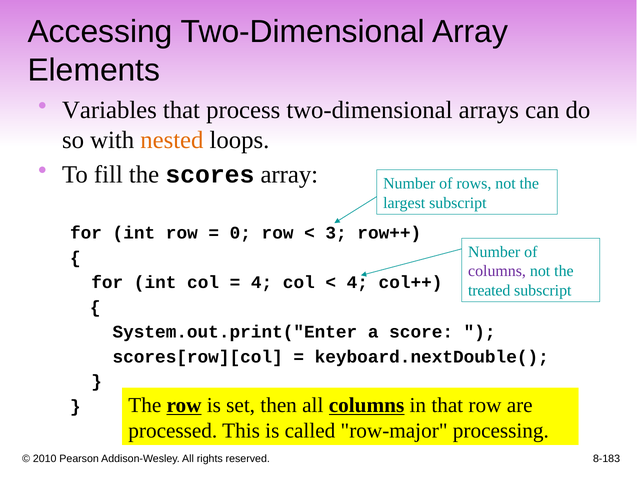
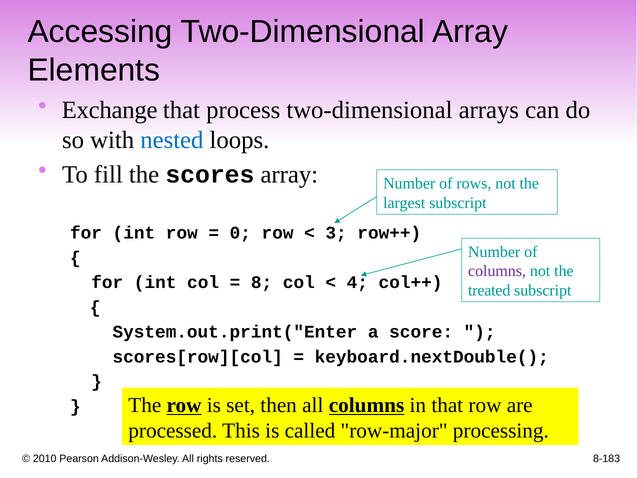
Variables: Variables -> Exchange (110, 110)
nested colour: orange -> blue (172, 140)
4: 4 -> 8 (262, 282)
